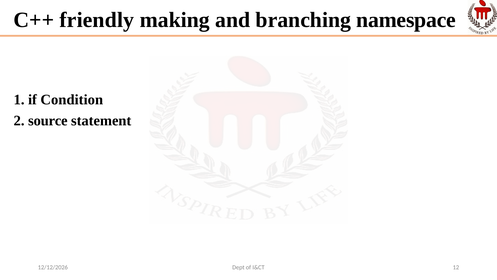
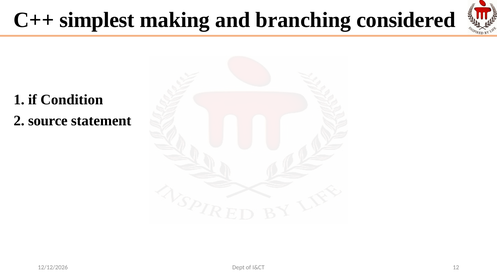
friendly: friendly -> simplest (97, 20)
namespace: namespace -> considered (406, 20)
